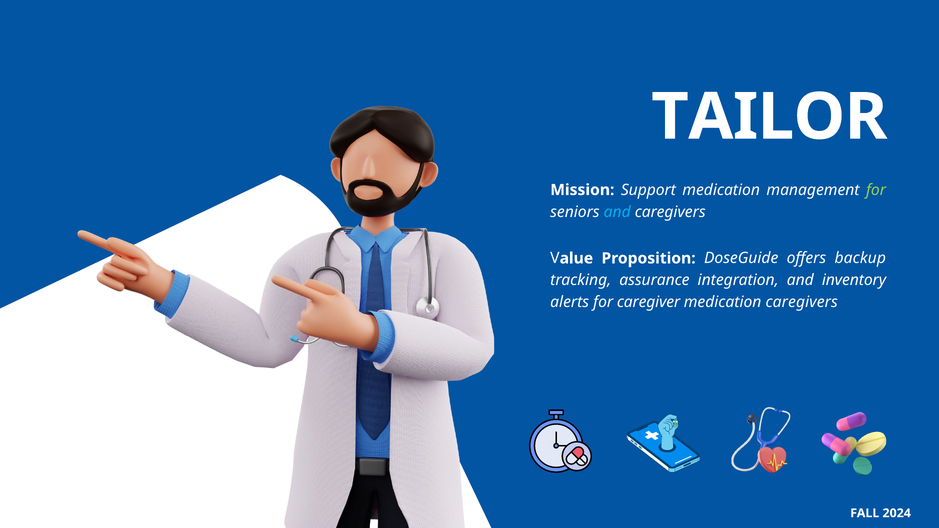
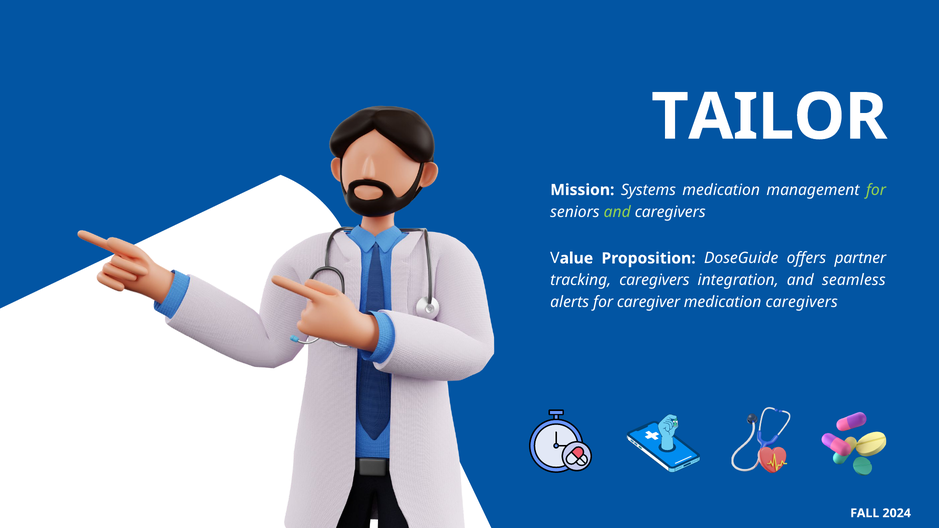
Support: Support -> Systems (648, 190)
and colour: light blue -> light green (617, 212)
backup: backup -> partner (860, 258)
tracking assurance: assurance -> caregivers (654, 280)
inventory: inventory -> seamless (854, 280)
